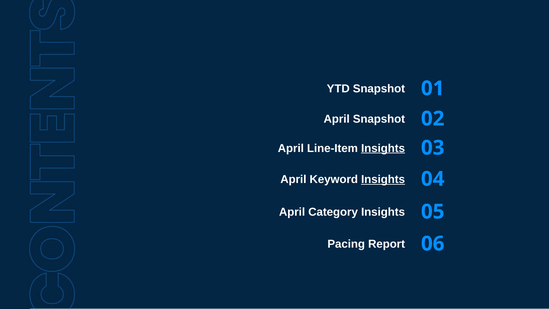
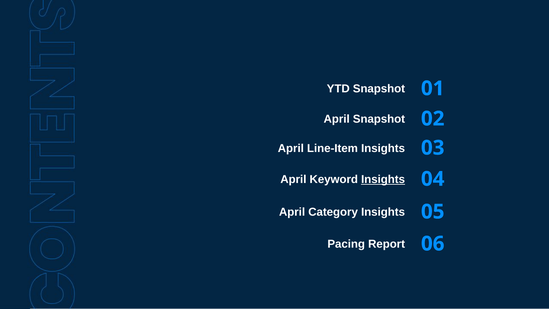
Insights underline: present -> none (383, 148)
